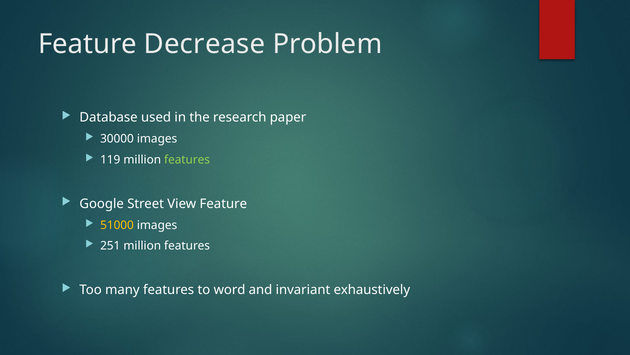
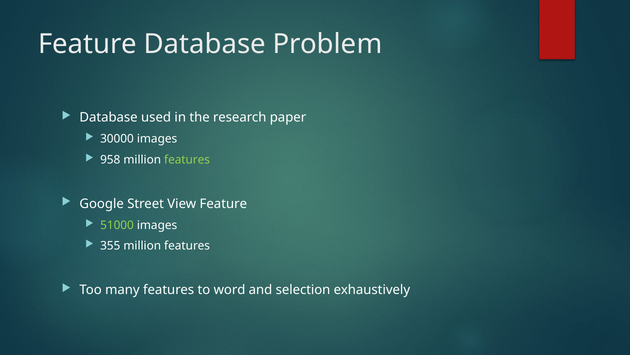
Feature Decrease: Decrease -> Database (205, 44)
119: 119 -> 958 (110, 159)
51000 colour: yellow -> light green (117, 225)
251: 251 -> 355 (110, 246)
invariant: invariant -> selection (303, 290)
